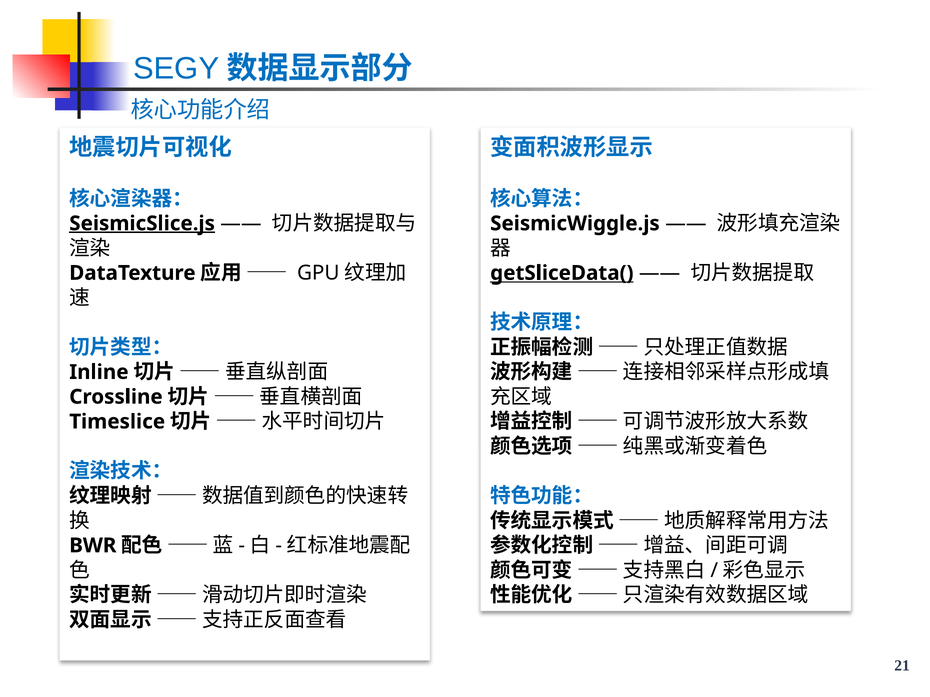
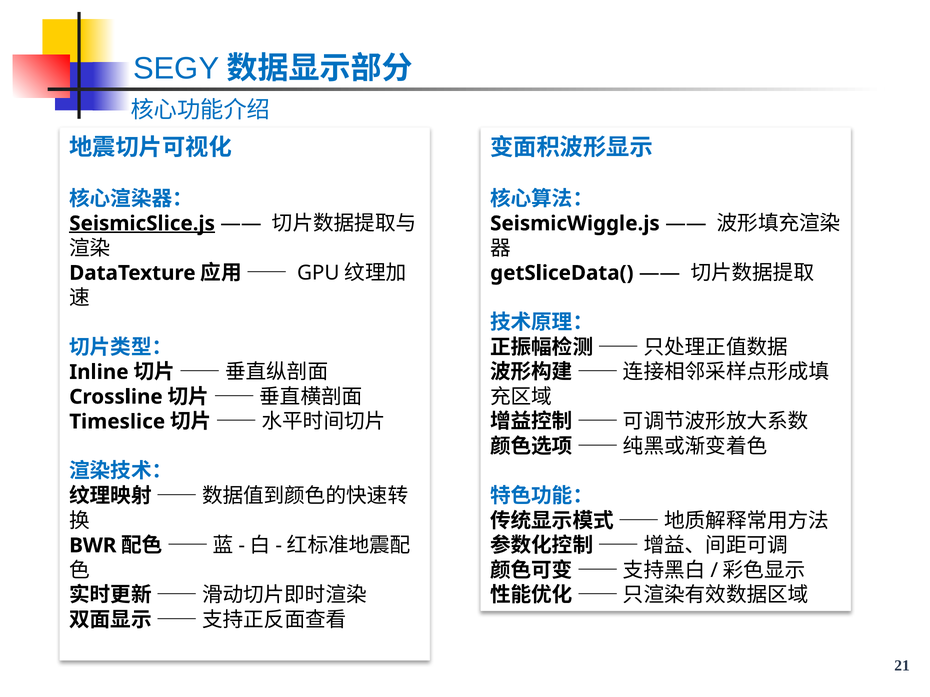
getSliceData( underline: present -> none (562, 273)
